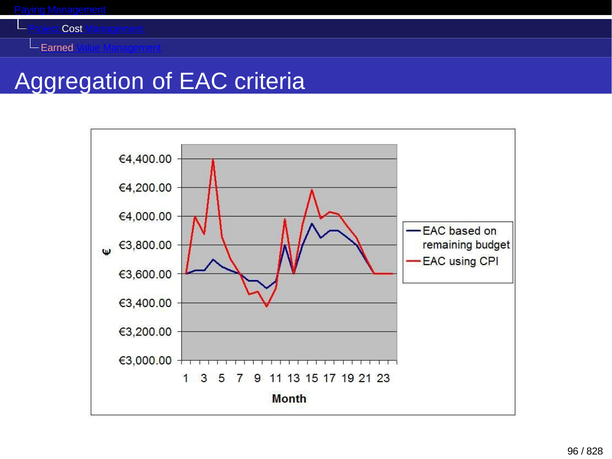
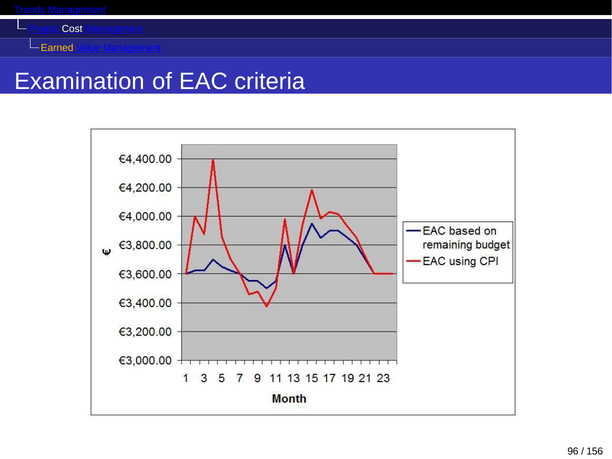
Paying: Paying -> Trends (30, 10)
Earned colour: pink -> yellow (57, 48)
Aggregation: Aggregation -> Examination (79, 81)
828: 828 -> 156 (595, 452)
